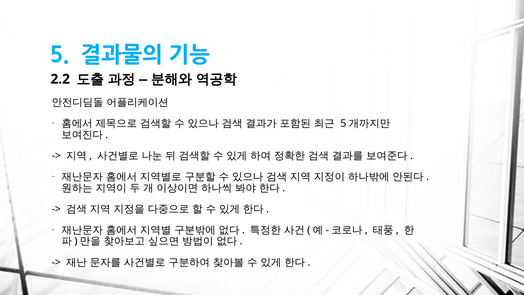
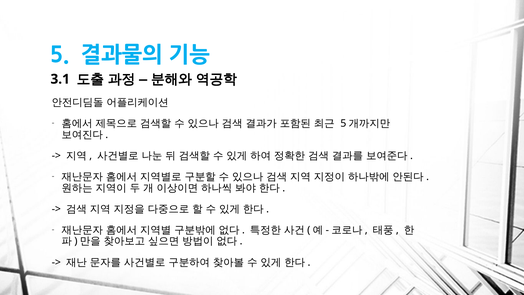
2.2: 2.2 -> 3.1 (60, 79)
